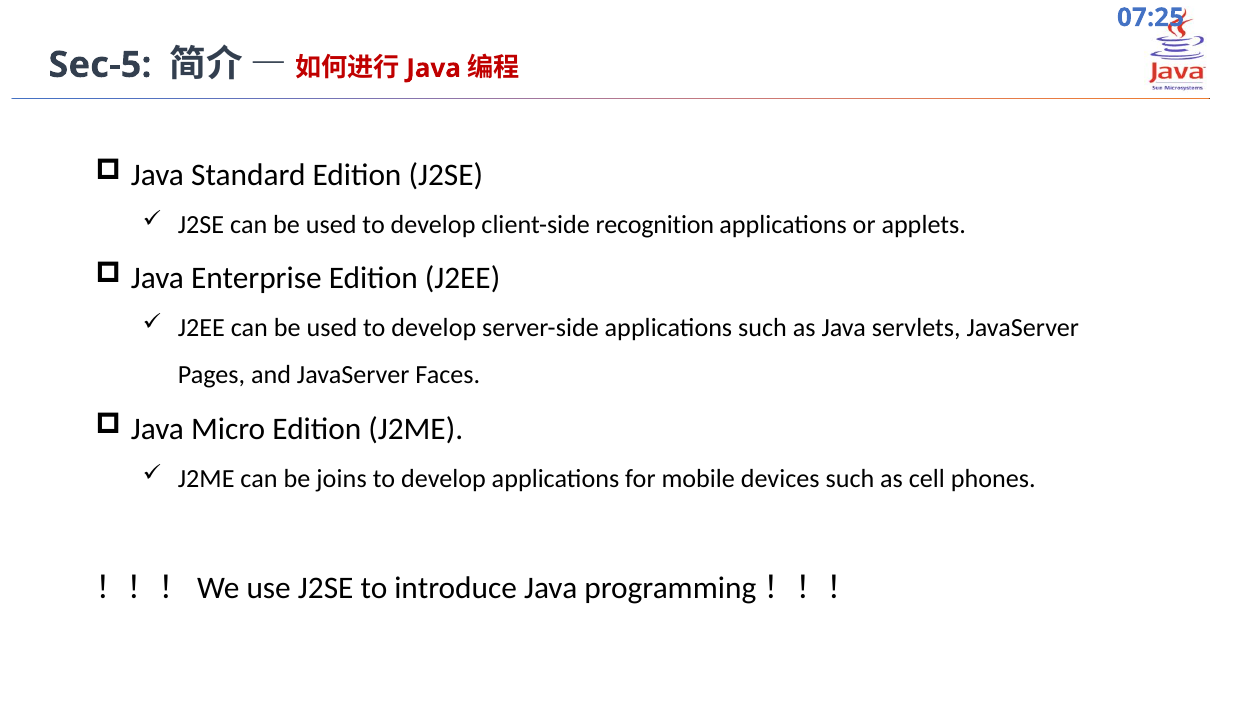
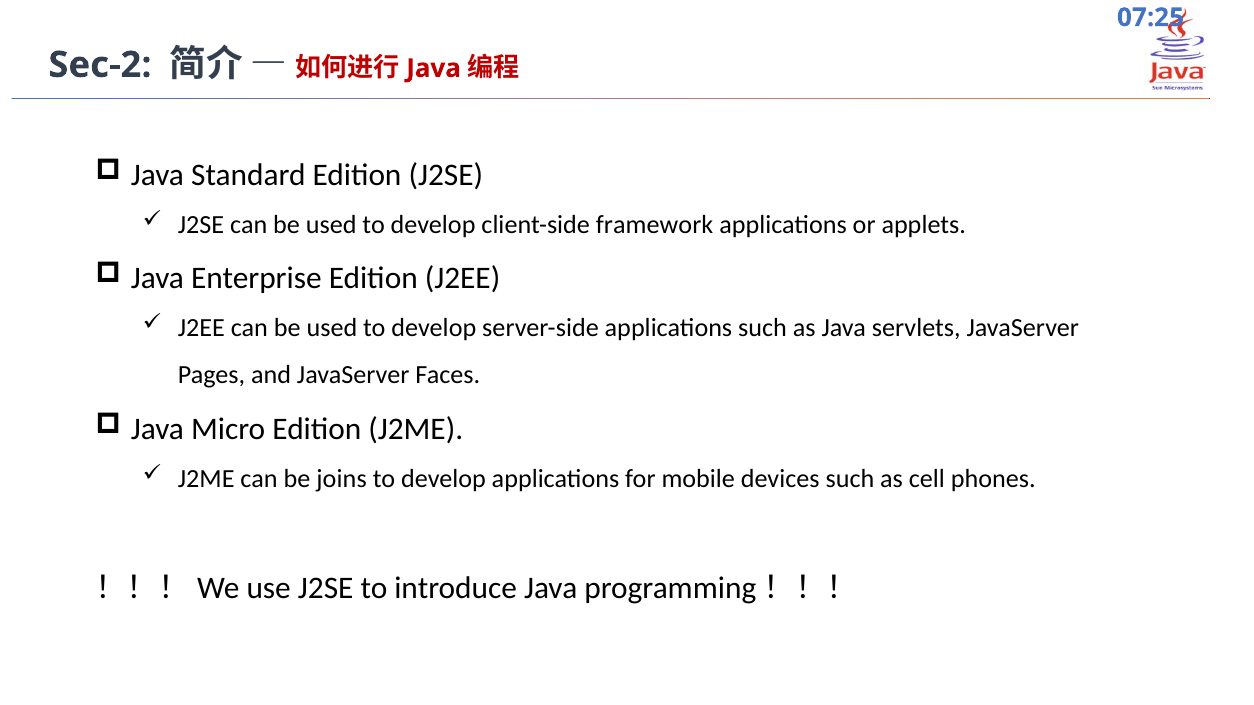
Sec-5: Sec-5 -> Sec-2 (100, 65)
recognition: recognition -> framework (655, 225)
